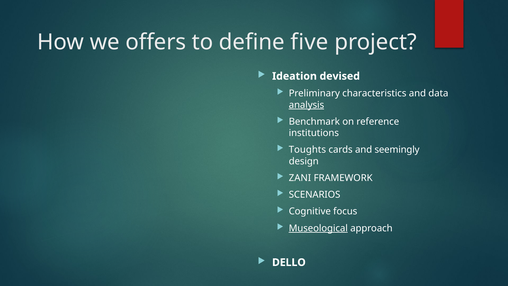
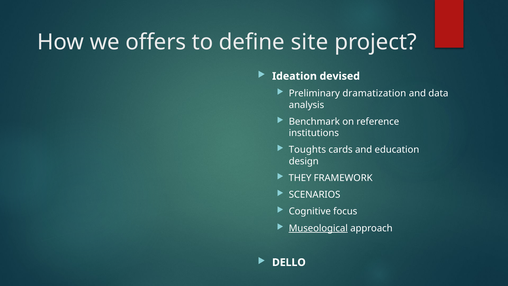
five: five -> site (309, 42)
characteristics: characteristics -> dramatization (374, 93)
analysis underline: present -> none (306, 105)
seemingly: seemingly -> education (397, 150)
ZANI: ZANI -> THEY (300, 178)
